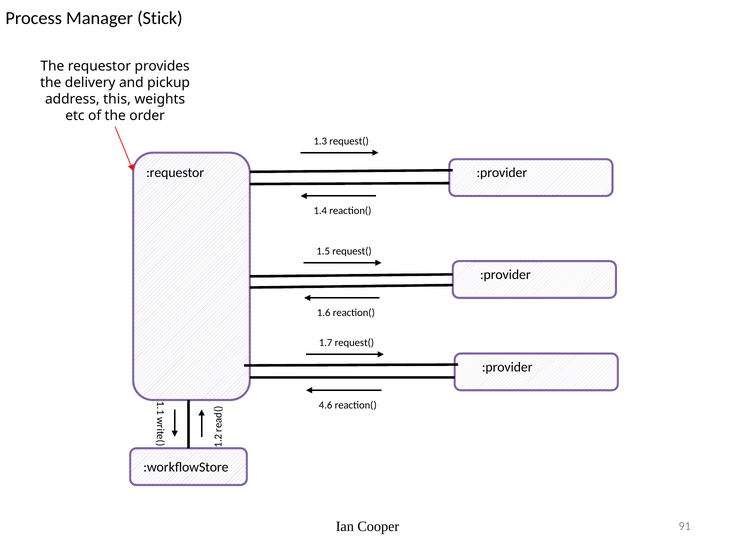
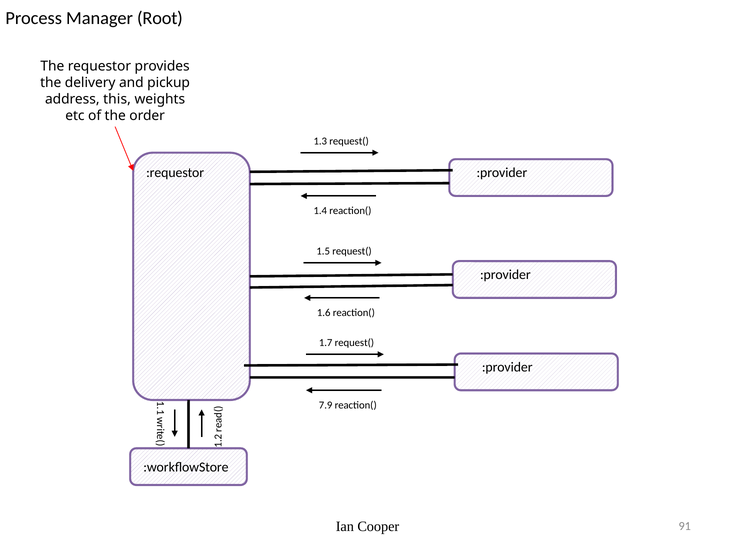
Stick: Stick -> Root (160, 18)
4.6: 4.6 -> 7.9 (326, 405)
